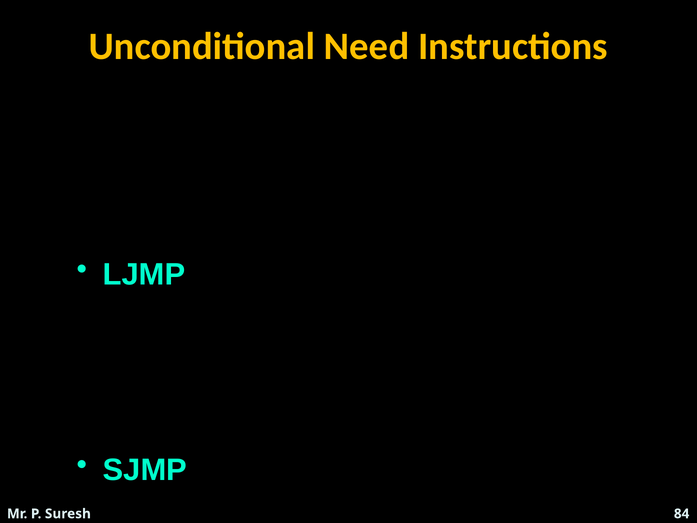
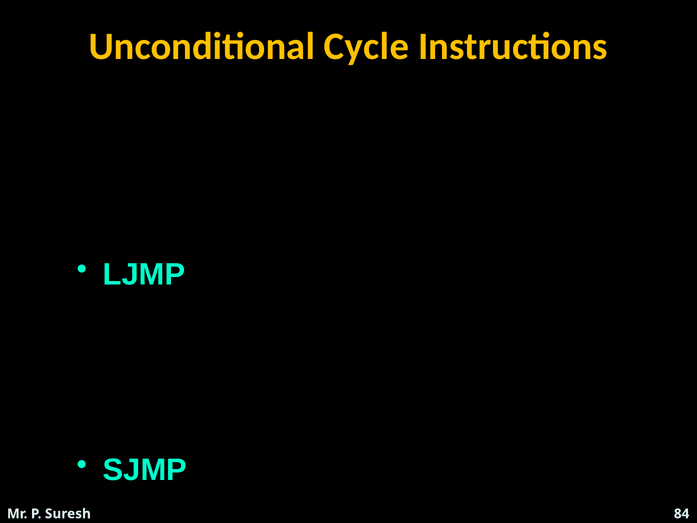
Need: Need -> Cycle (366, 46)
